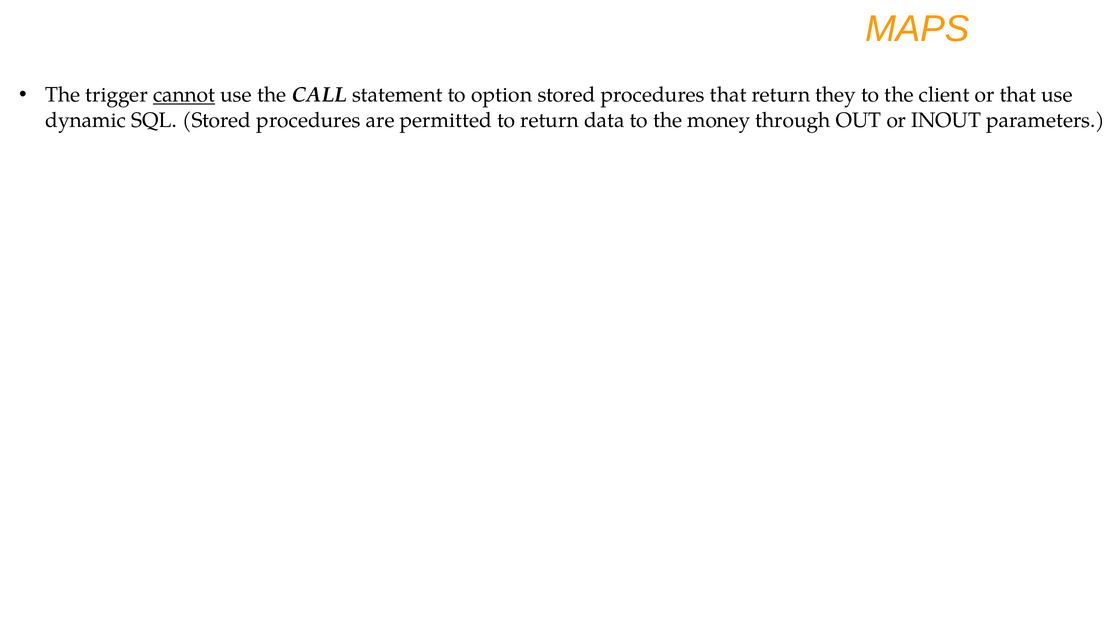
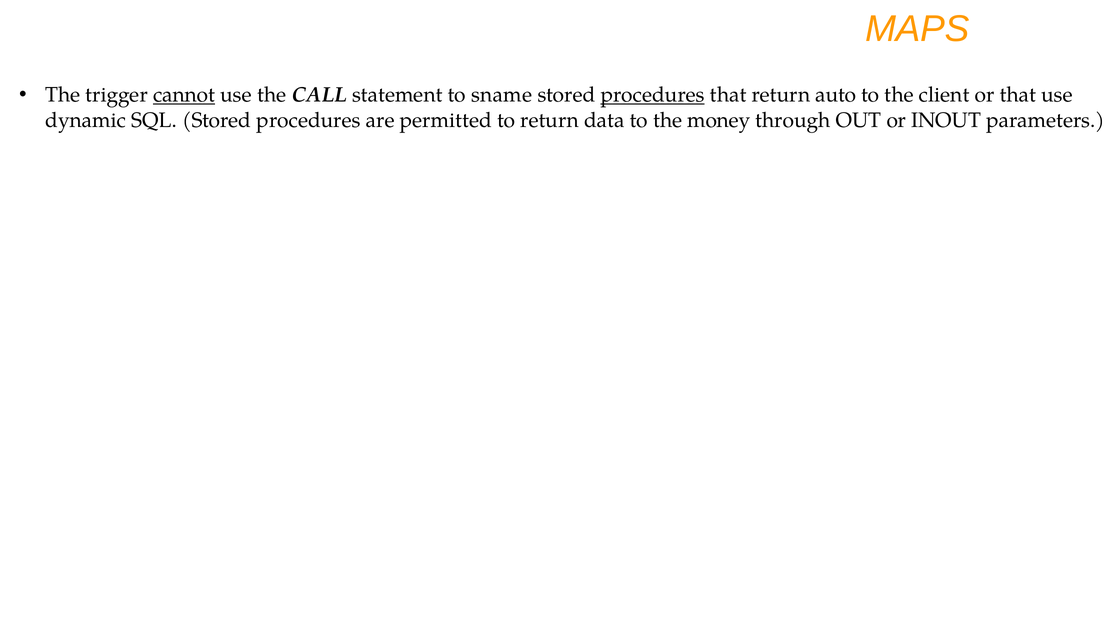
option: option -> sname (502, 95)
procedures underline: none -> present (653, 95)
they: they -> auto (836, 95)
